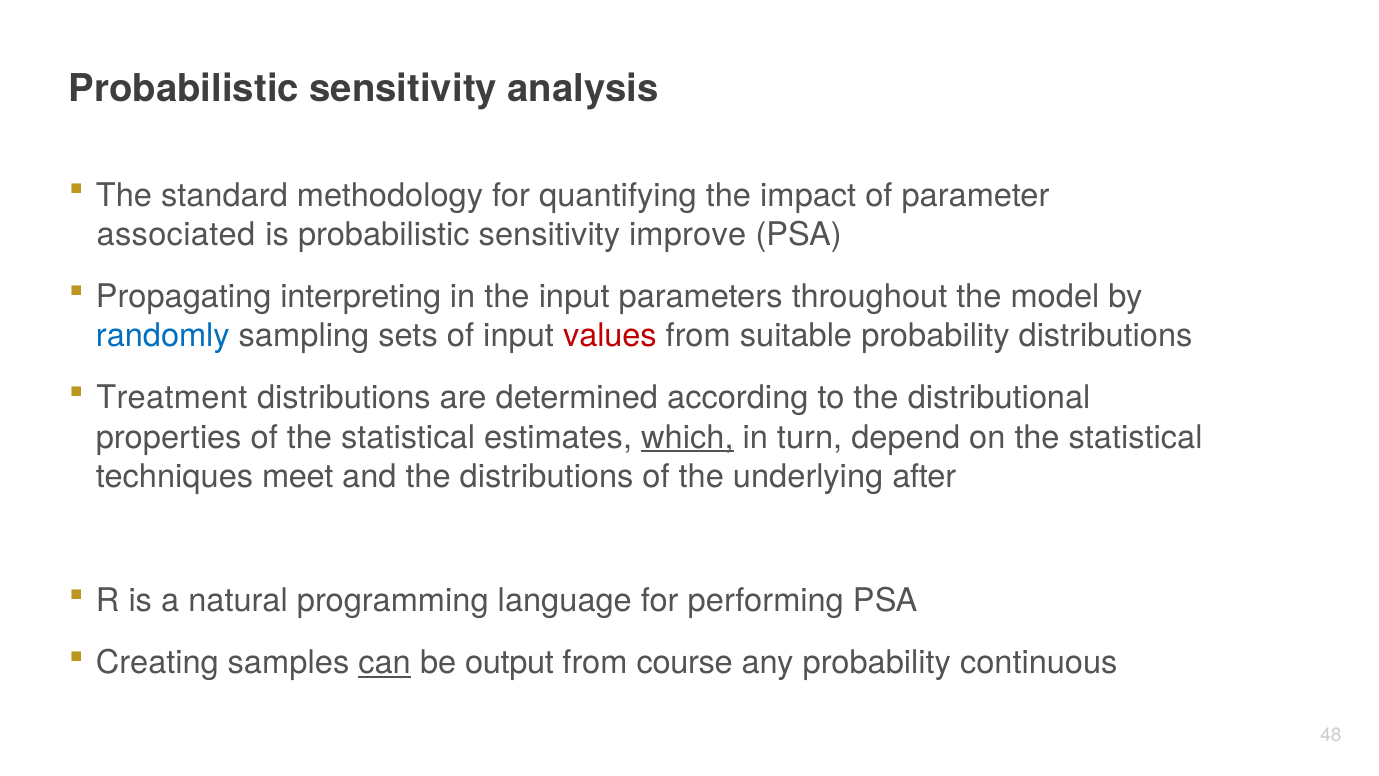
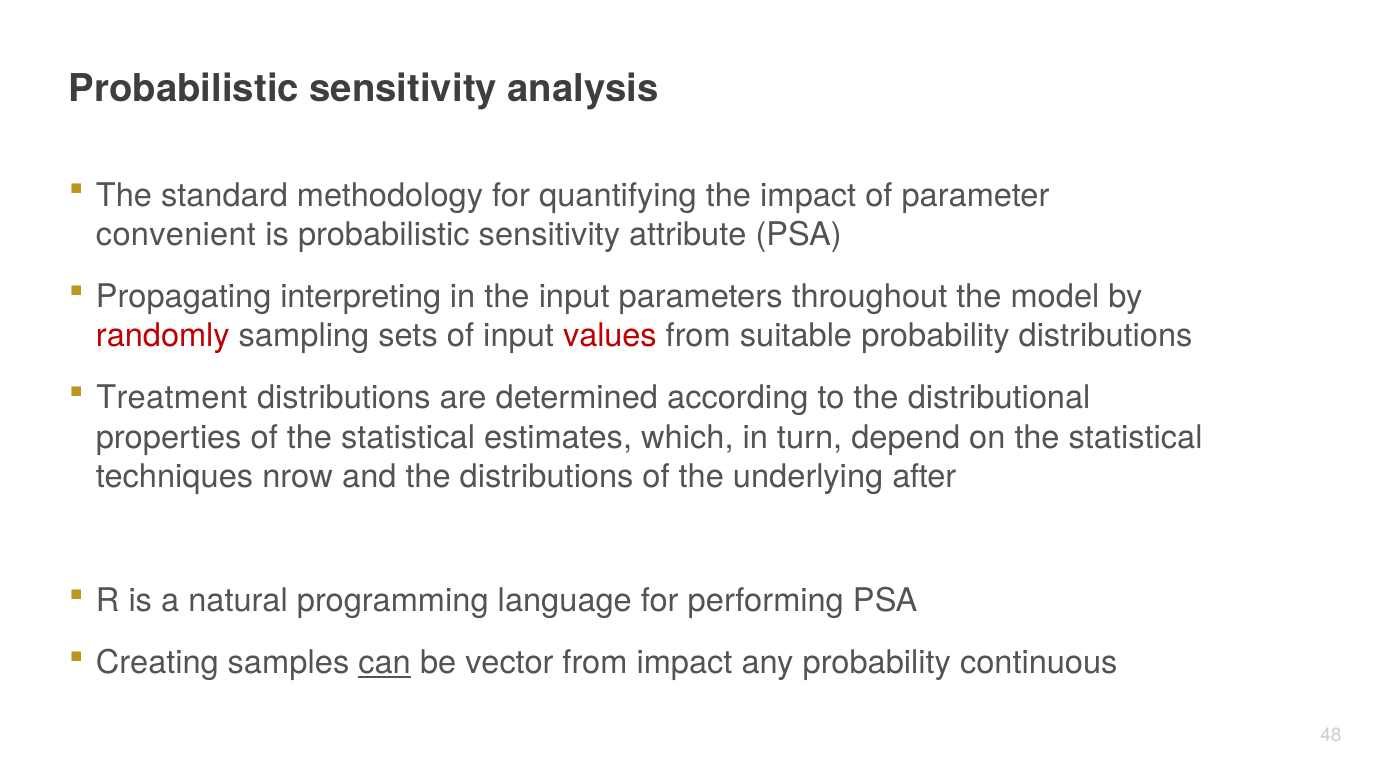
associated: associated -> convenient (176, 235)
improve: improve -> attribute (688, 235)
randomly colour: blue -> red (163, 336)
which underline: present -> none (687, 437)
meet: meet -> nrow (298, 476)
output: output -> vector (509, 663)
from course: course -> impact (685, 663)
